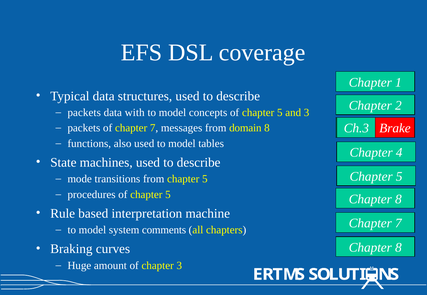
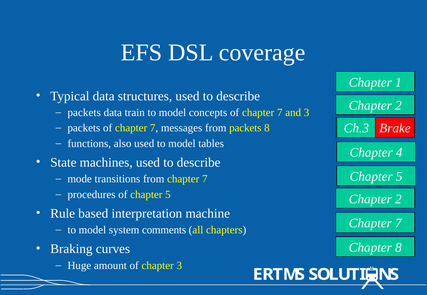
with: with -> train (135, 113)
concepts of chapter 5: 5 -> 7 (280, 113)
from domain: domain -> packets (245, 128)
from chapter 5: 5 -> 7 (205, 179)
8: 8 -> 2 (398, 199)
